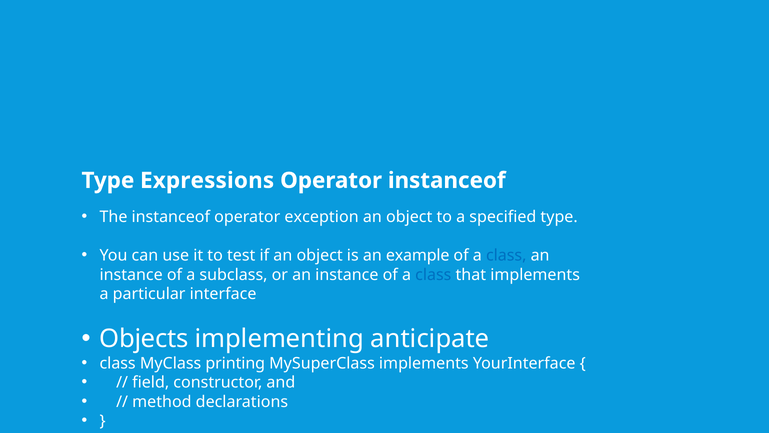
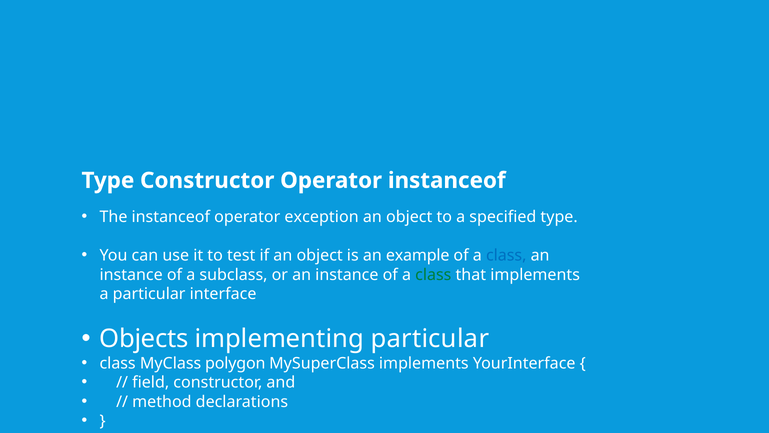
Type Expressions: Expressions -> Constructor (207, 180)
class colour: blue -> green (433, 274)
implementing anticipate: anticipate -> particular (430, 339)
printing: printing -> polygon (235, 363)
